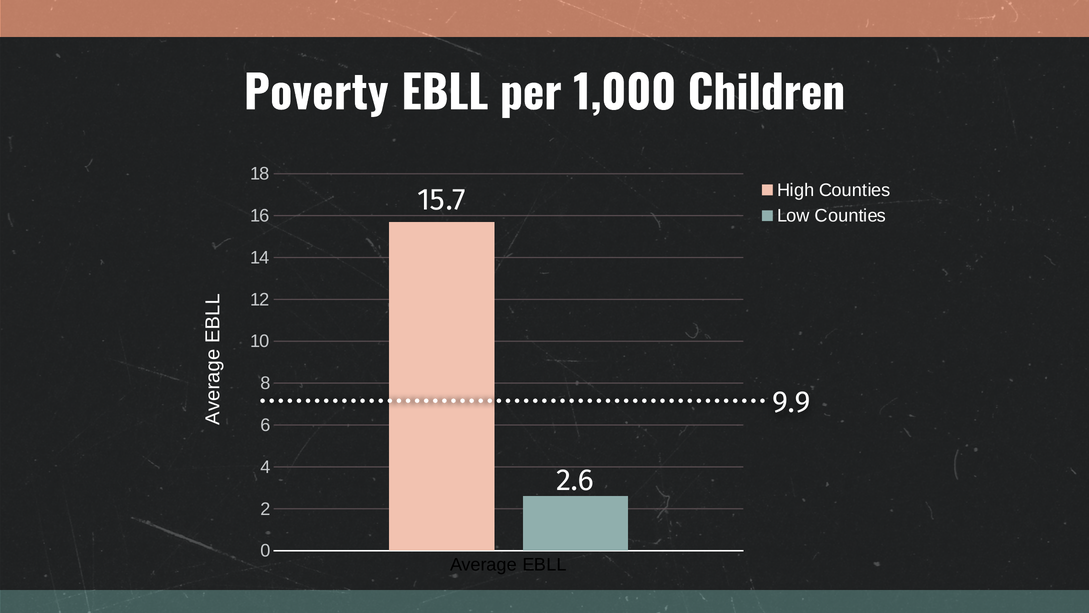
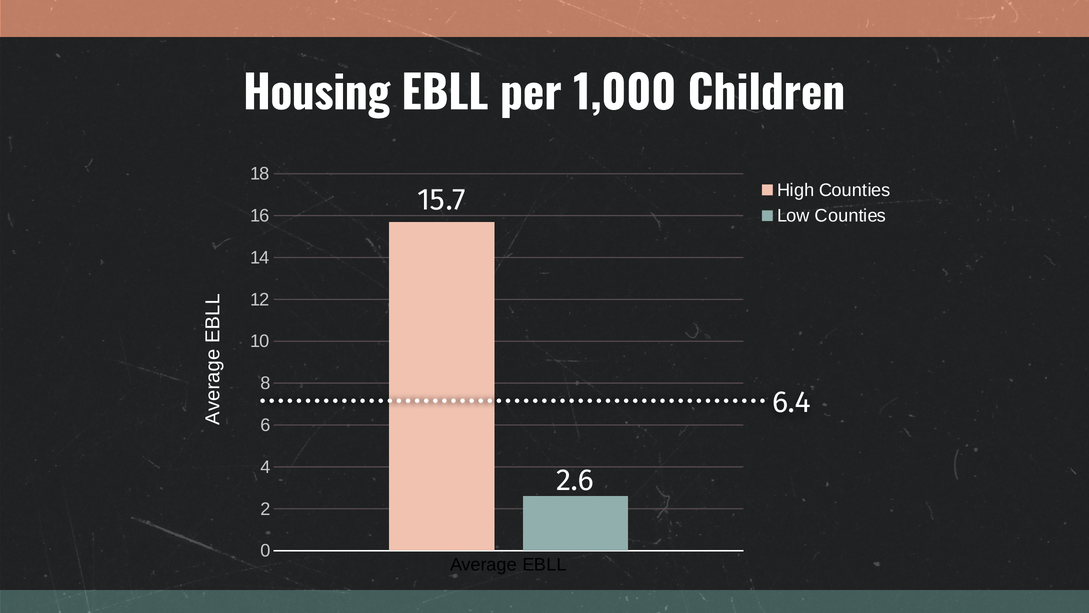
Poverty: Poverty -> Housing (317, 94)
9.9: 9.9 -> 6.4 (792, 402)
